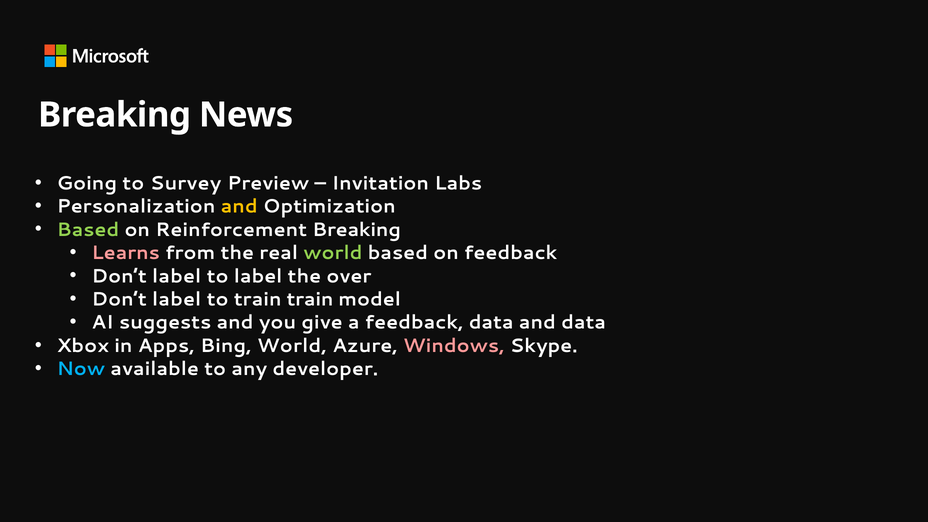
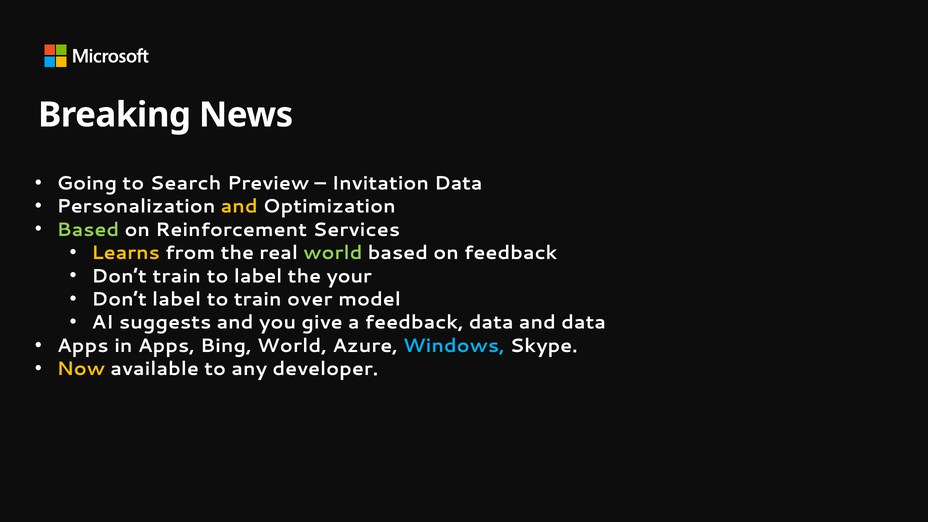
Survey: Survey -> Search (186, 183)
Invitation Labs: Labs -> Data (458, 183)
Reinforcement Breaking: Breaking -> Services (356, 230)
Learns colour: pink -> yellow (126, 253)
label: label -> train (177, 276)
over: over -> your (349, 276)
train train: train -> over (310, 299)
Xbox: Xbox -> Apps (83, 346)
Windows colour: pink -> light blue (454, 346)
Now colour: light blue -> yellow (81, 369)
